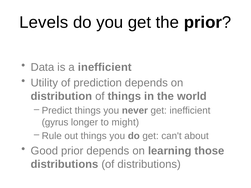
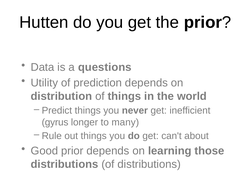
Levels: Levels -> Hutten (44, 22)
a inefficient: inefficient -> questions (105, 67)
might: might -> many (125, 122)
